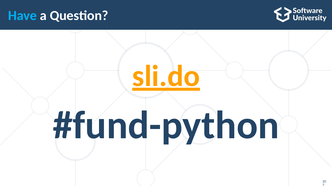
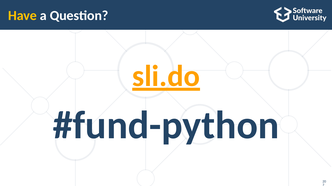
Have colour: light blue -> yellow (23, 16)
